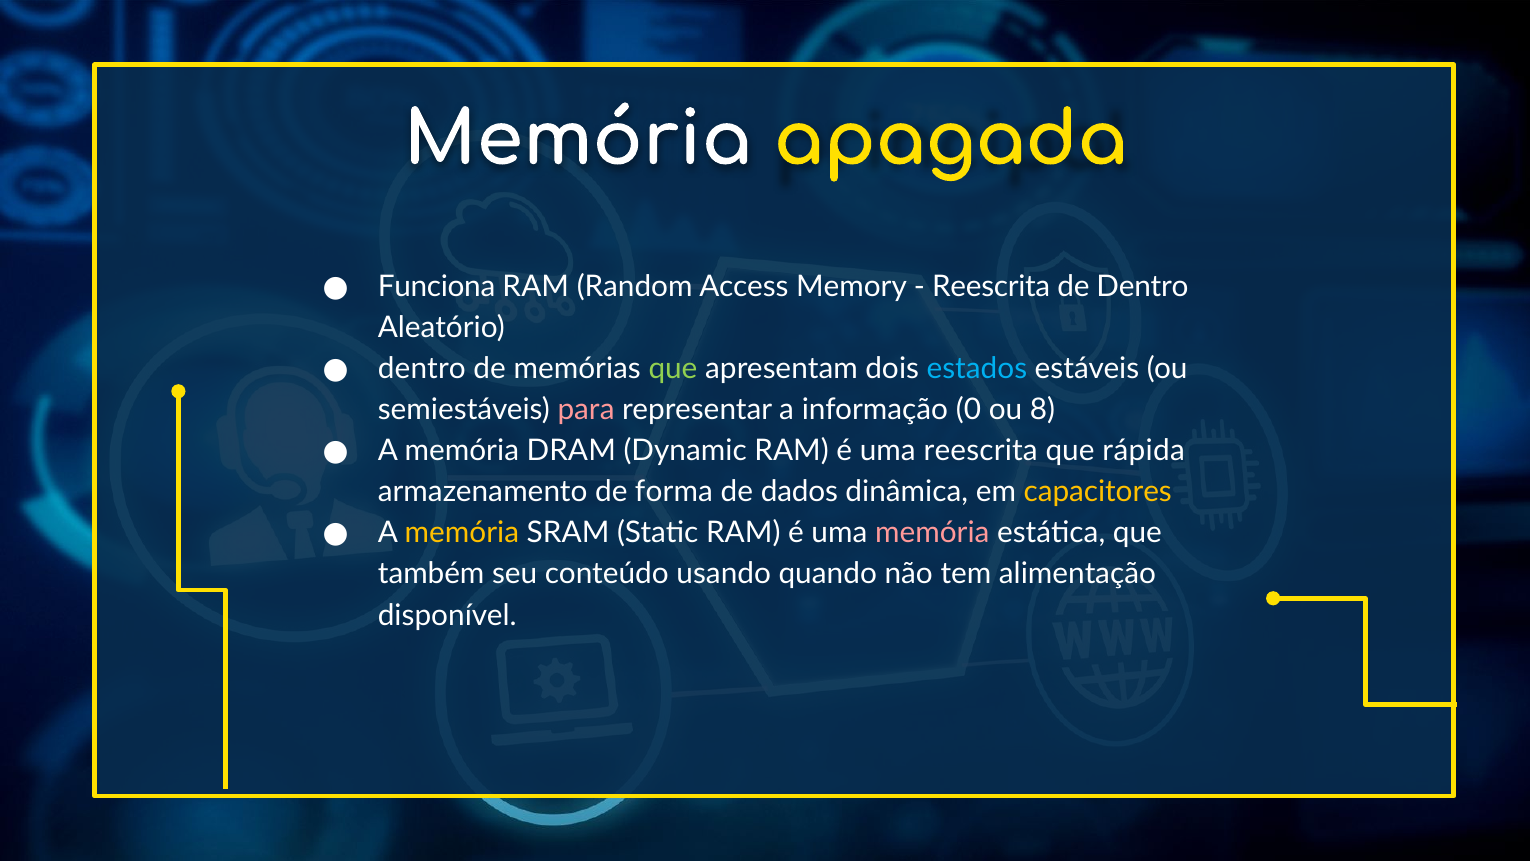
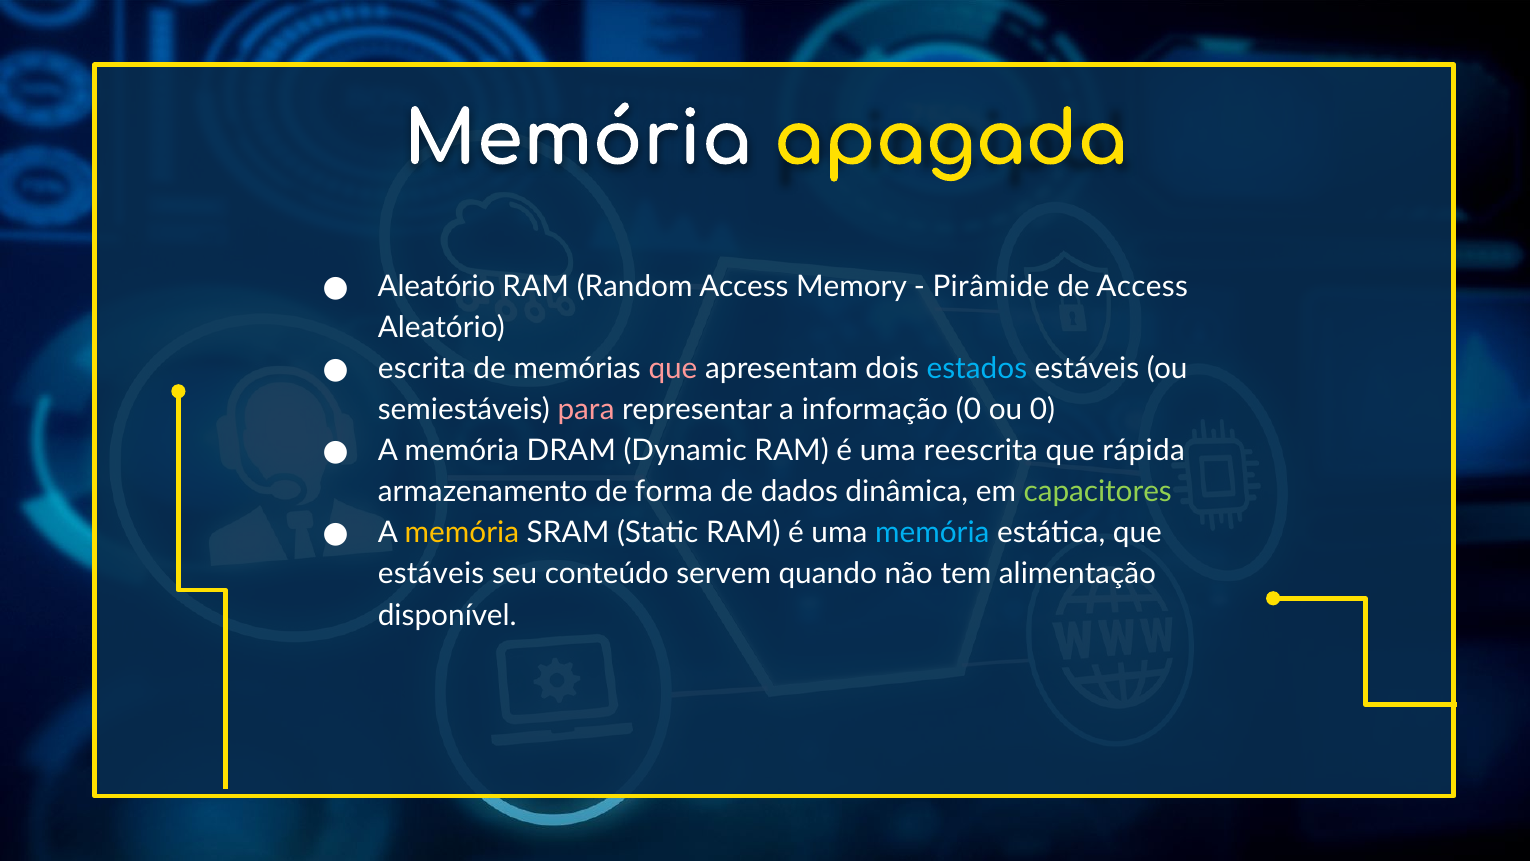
Funciona: Funciona -> Aleatório (437, 287)
Reescrita: Reescrita -> Pirâmide (991, 287)
de Dentro: Dentro -> Access (1142, 287)
dentro: dentro -> escrita (422, 369)
que colour: light green -> pink (673, 369)
ou 8: 8 -> 0 (1042, 410)
capacitores colour: yellow -> light green (1098, 492)
memória colour: pink -> light blue (932, 533)
também: também -> estáveis (431, 574)
usando: usando -> servem (724, 574)
